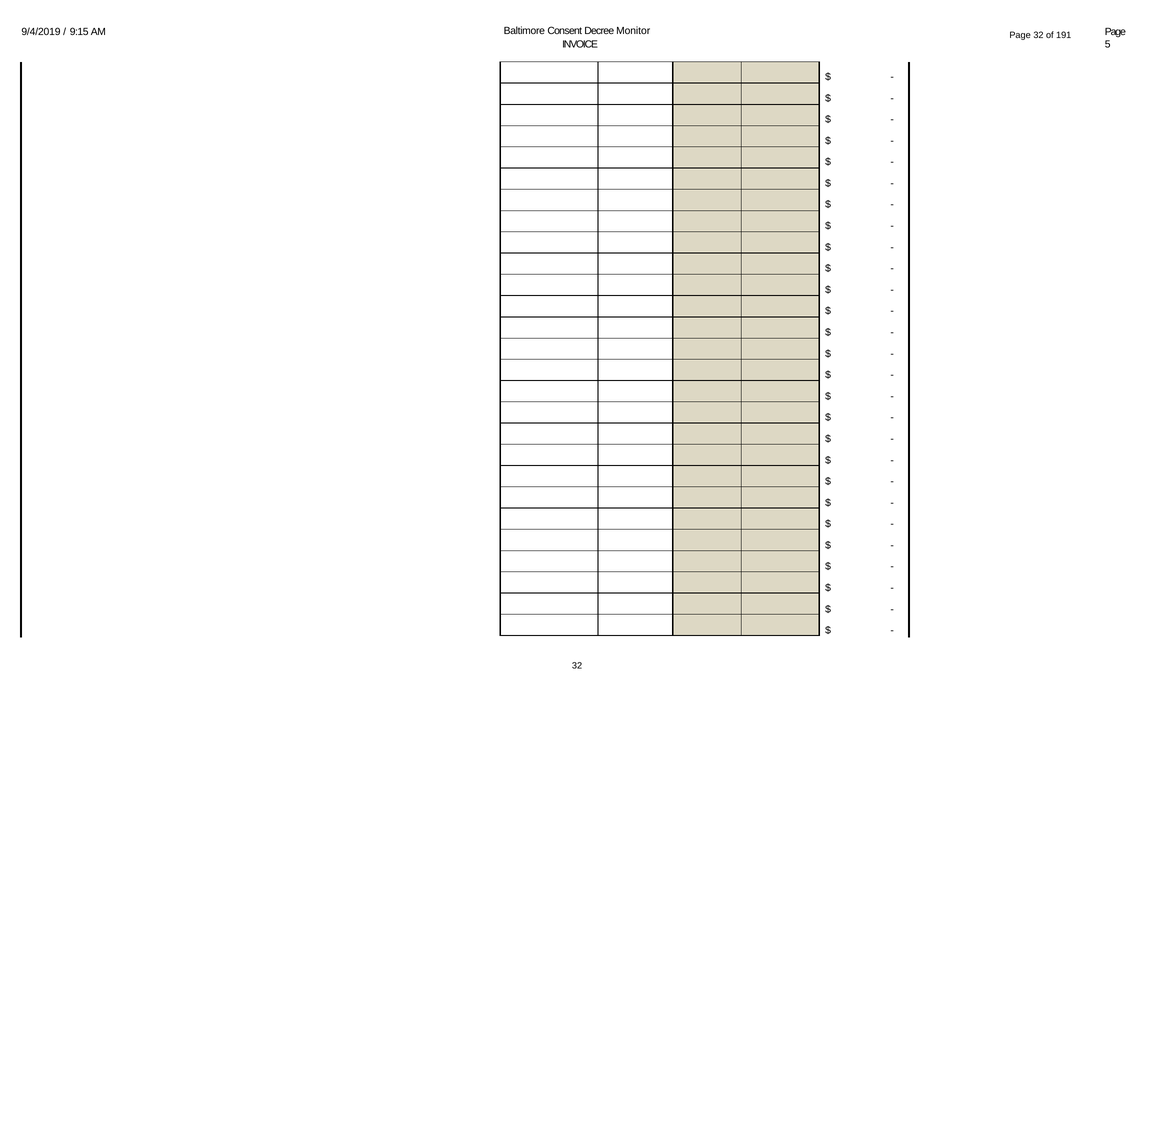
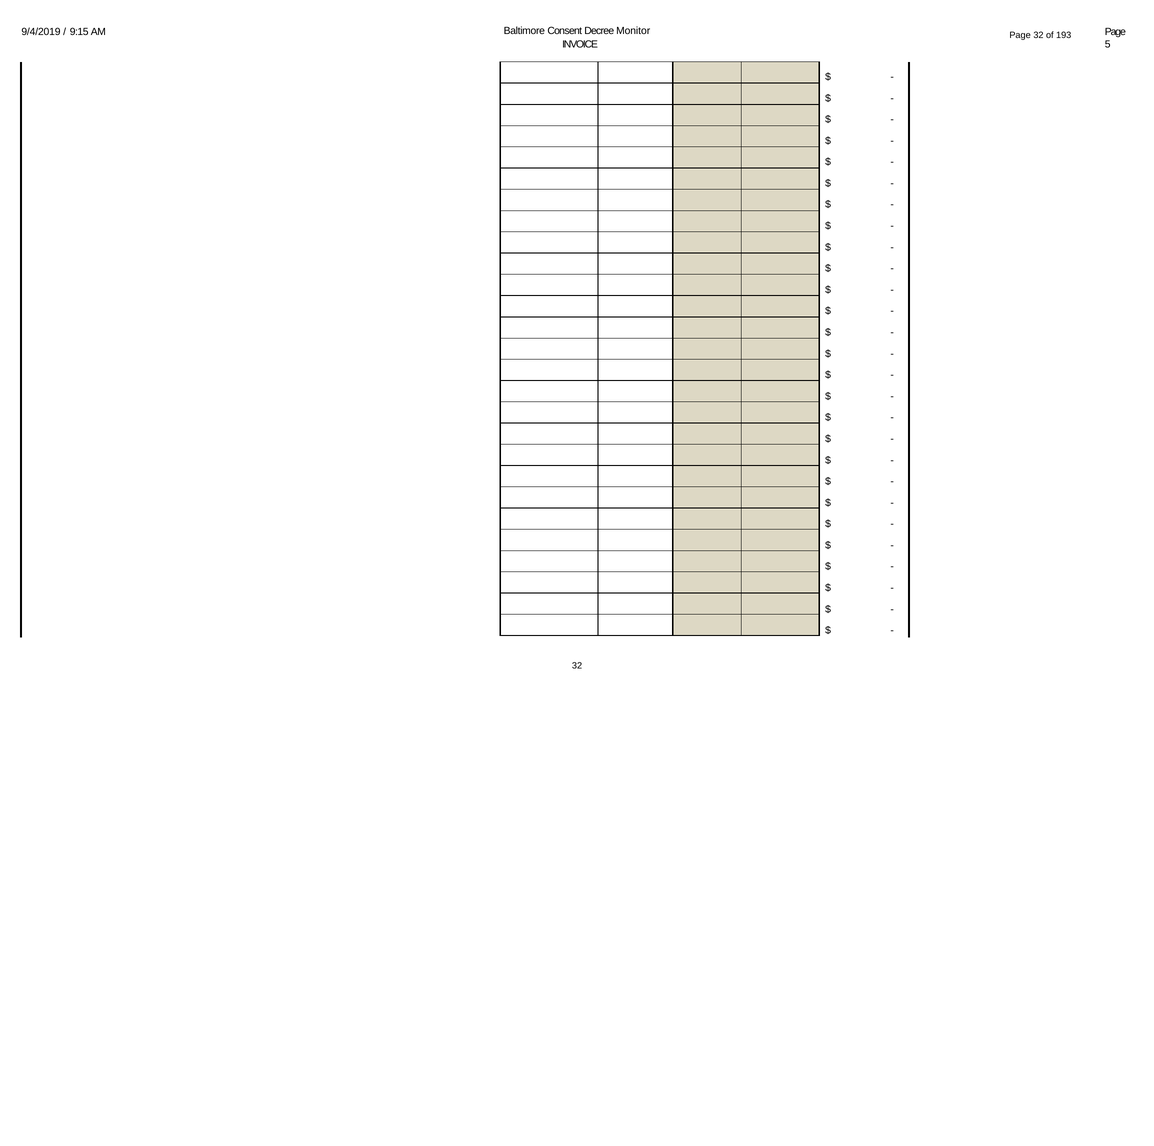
191: 191 -> 193 (1064, 35)
